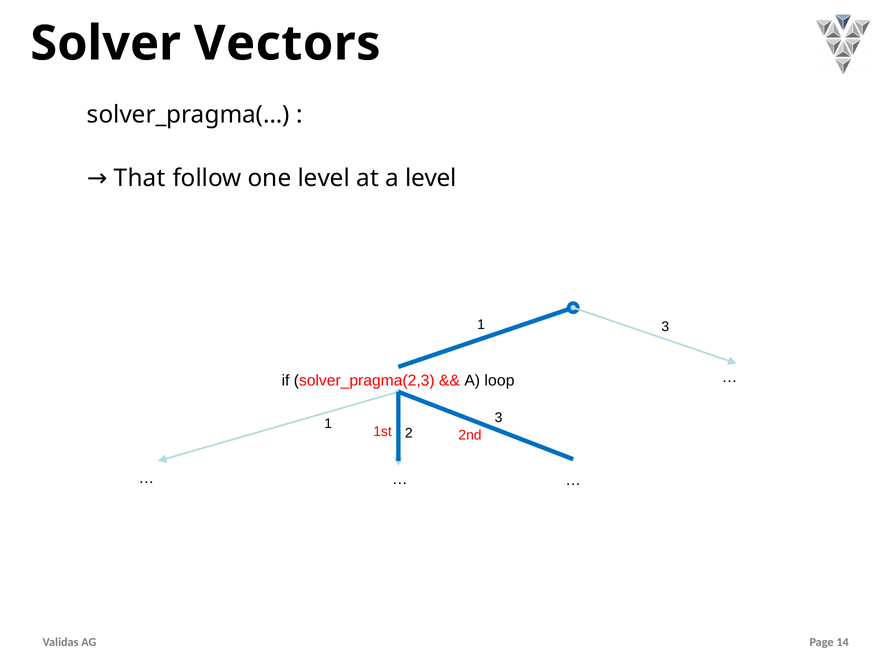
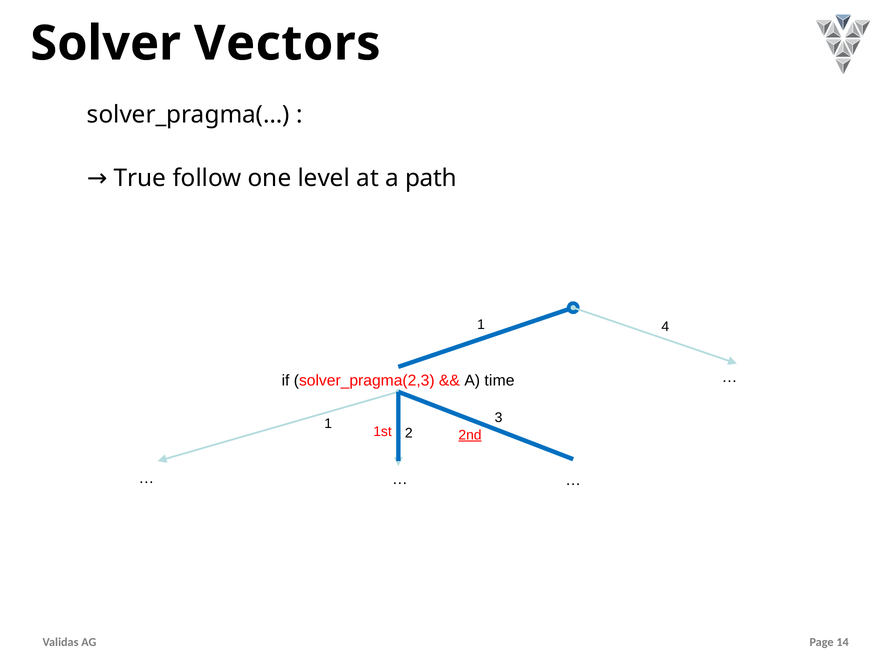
That: That -> True (140, 178)
a level: level -> path (431, 178)
1 3: 3 -> 4 (665, 327)
loop: loop -> time (500, 381)
2nd underline: none -> present (470, 435)
